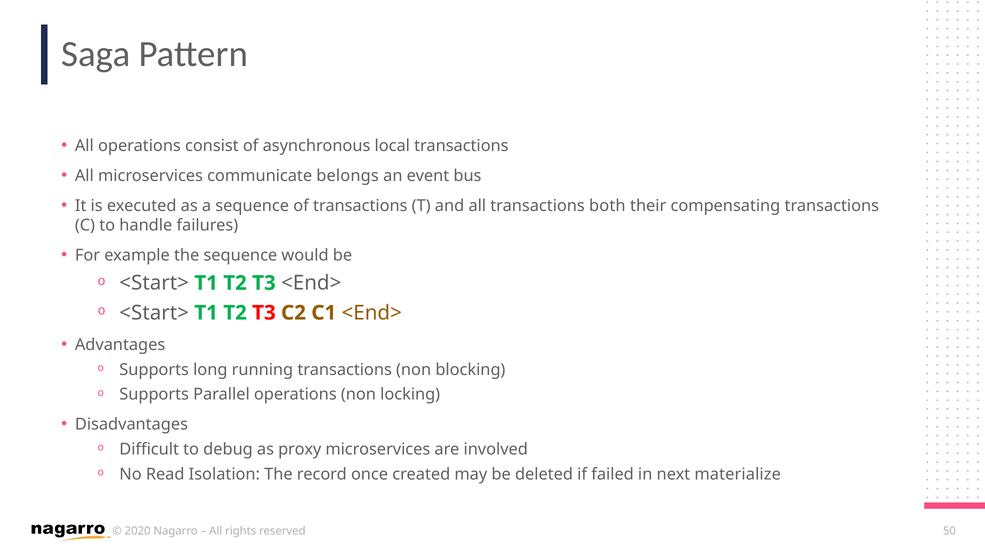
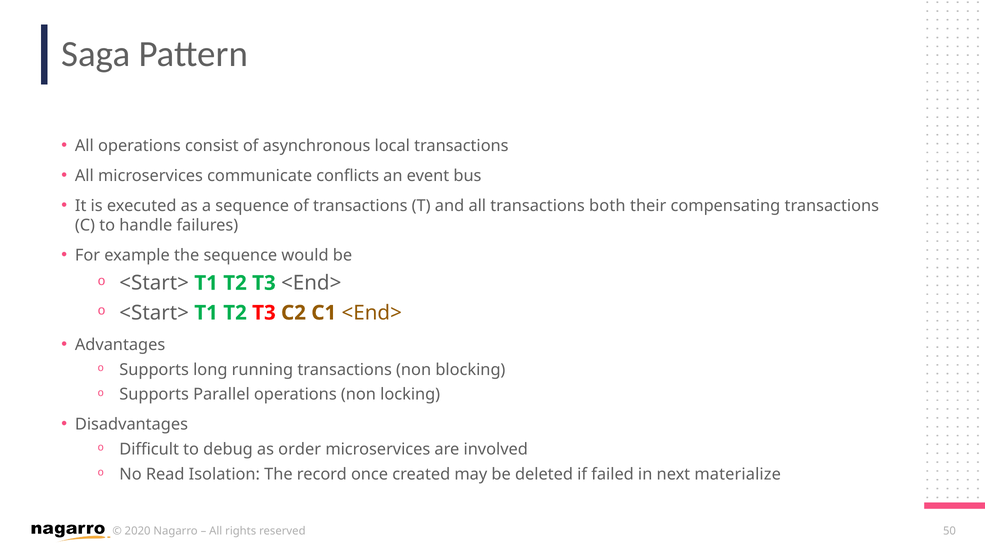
belongs: belongs -> conflicts (348, 176)
proxy: proxy -> order (300, 449)
